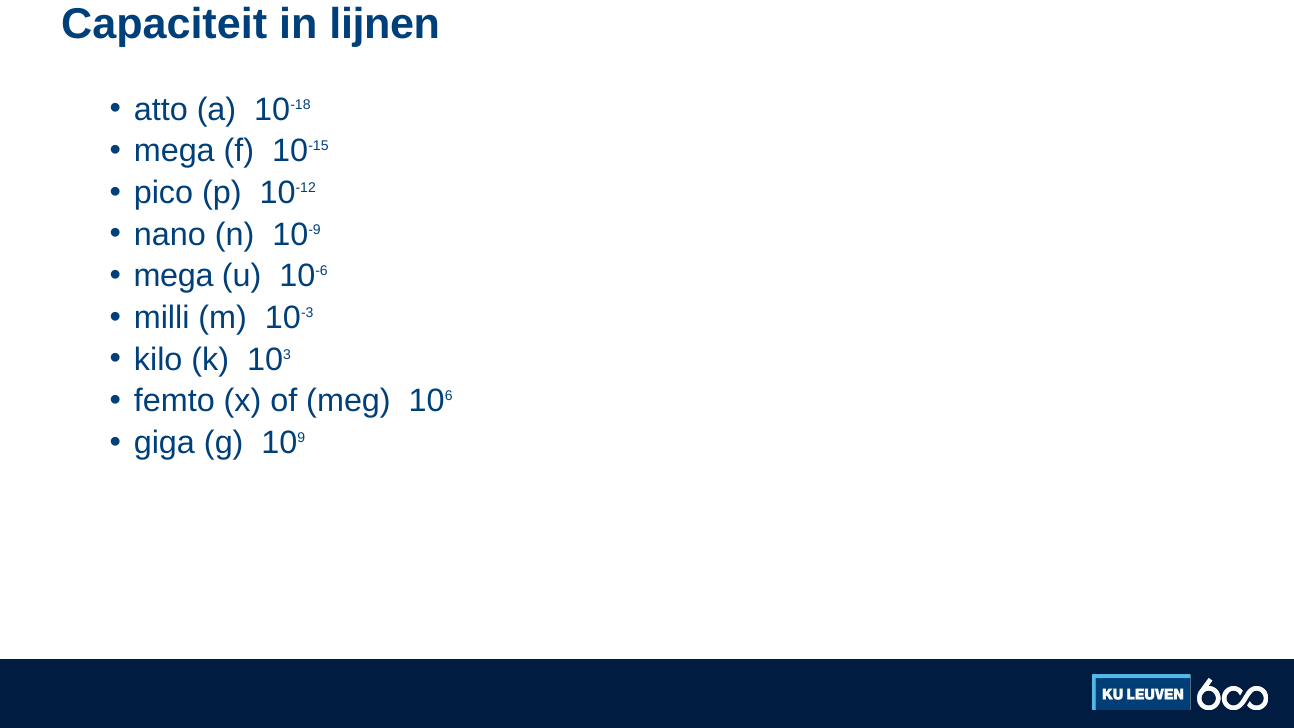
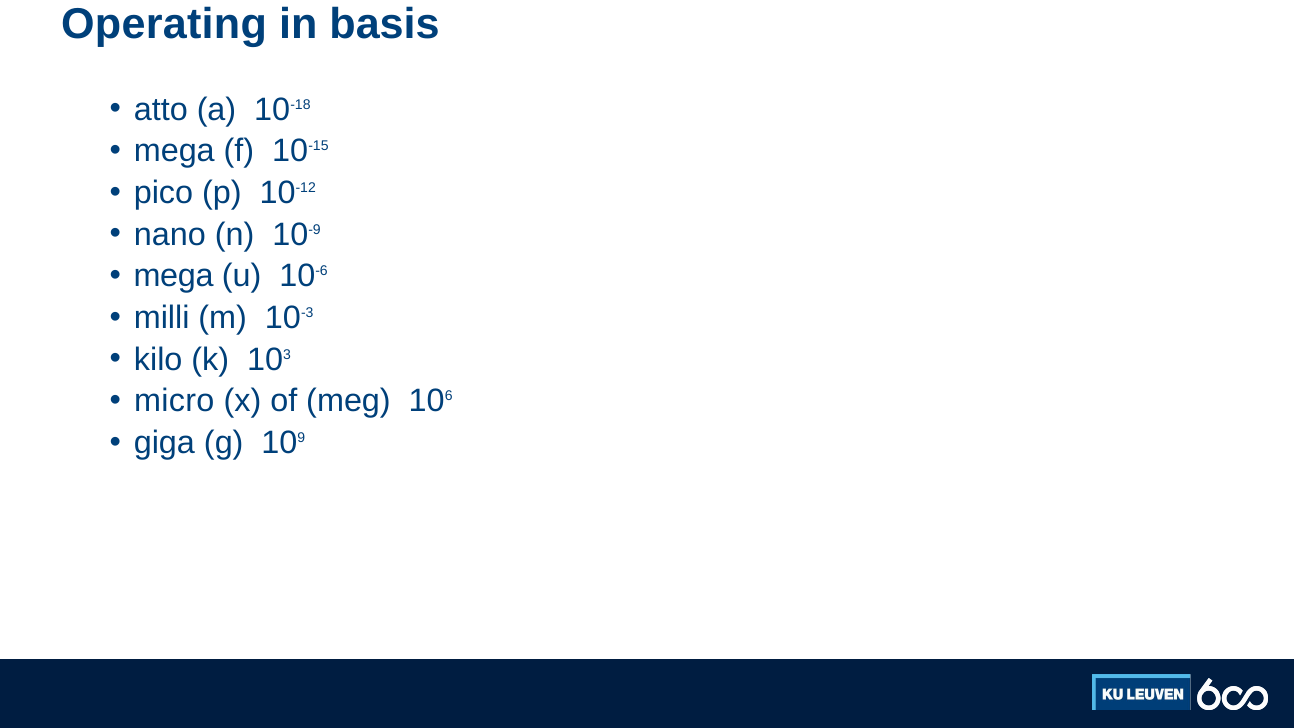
Capaciteit: Capaciteit -> Operating (164, 25)
lijnen: lijnen -> basis (385, 25)
femto: femto -> micro (174, 401)
